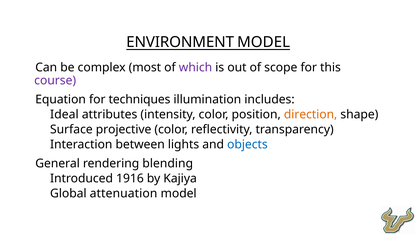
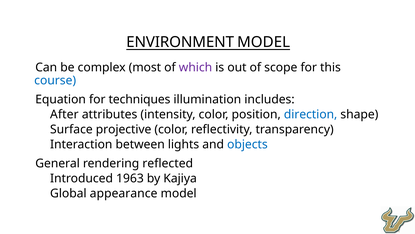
course colour: purple -> blue (55, 80)
Ideal: Ideal -> After (64, 114)
direction colour: orange -> blue (311, 114)
blending: blending -> reflected (168, 163)
1916: 1916 -> 1963 (130, 178)
attenuation: attenuation -> appearance (124, 193)
